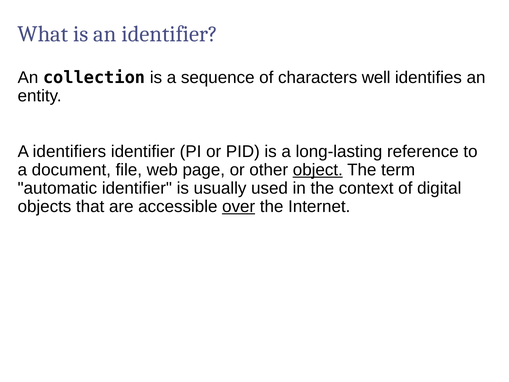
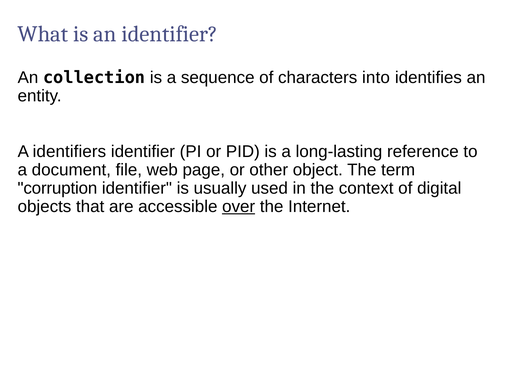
well: well -> into (376, 77)
object underline: present -> none (318, 170)
automatic: automatic -> corruption (57, 188)
